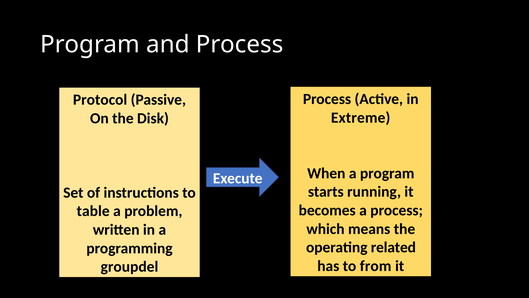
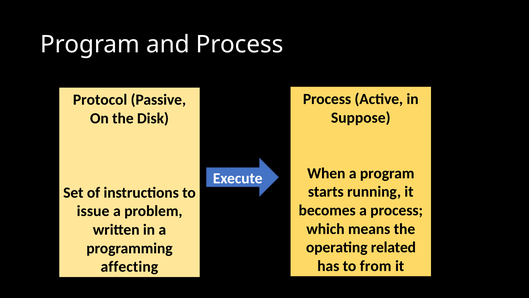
Extreme: Extreme -> Suppose (361, 117)
table: table -> issue (93, 211)
groupdel: groupdel -> affecting (129, 266)
